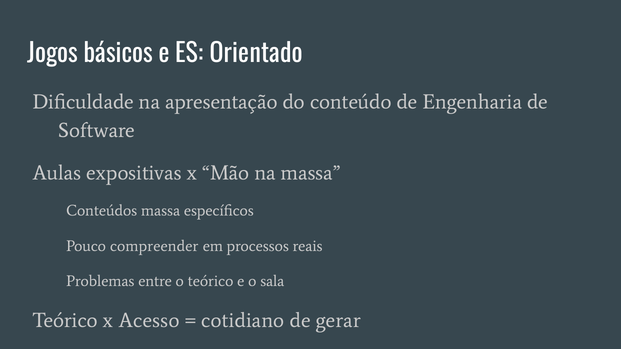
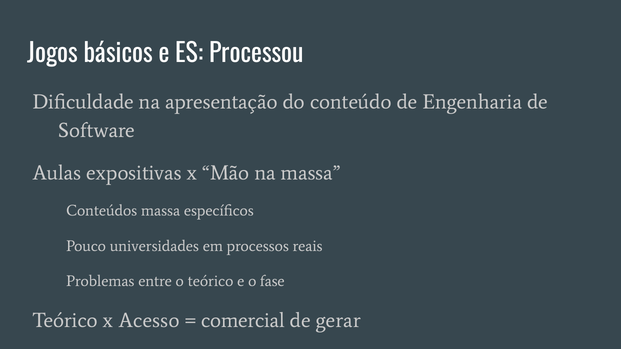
Orientado: Orientado -> Processou (256, 54)
compreender: compreender -> universidades (154, 246)
sala: sala -> fase (272, 281)
cotidiano: cotidiano -> comercial (243, 321)
